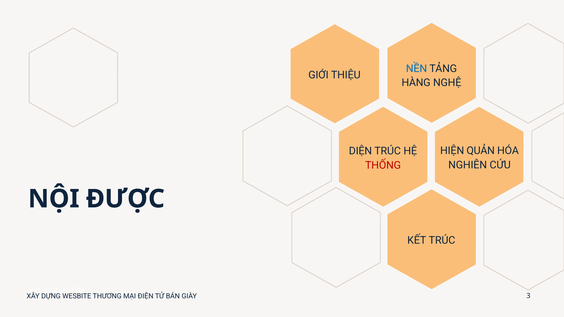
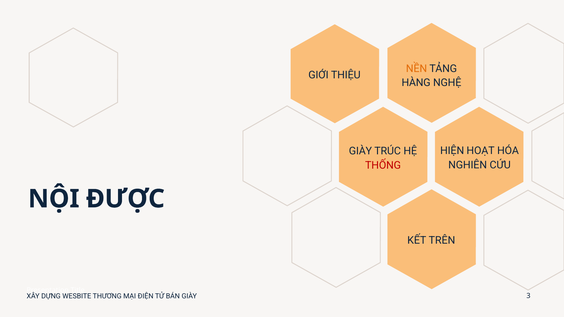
NỀN colour: blue -> orange (417, 69)
QUẢN: QUẢN -> HOẠT (481, 151)
DIỆN: DIỆN -> GIÀY (360, 151)
KẾT TRÚC: TRÚC -> TRÊN (442, 241)
